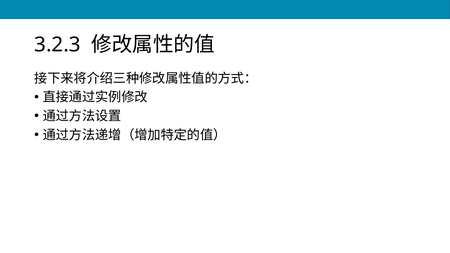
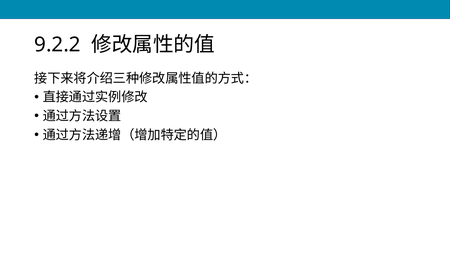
3.2.3: 3.2.3 -> 9.2.2 (58, 45)
